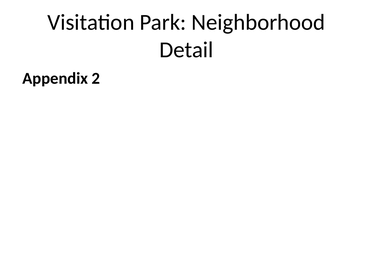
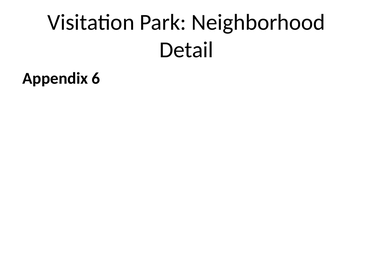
2: 2 -> 6 (96, 78)
